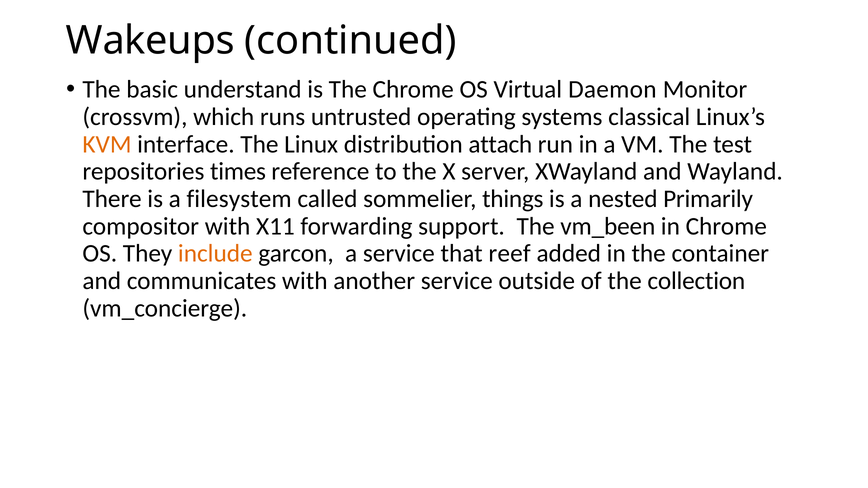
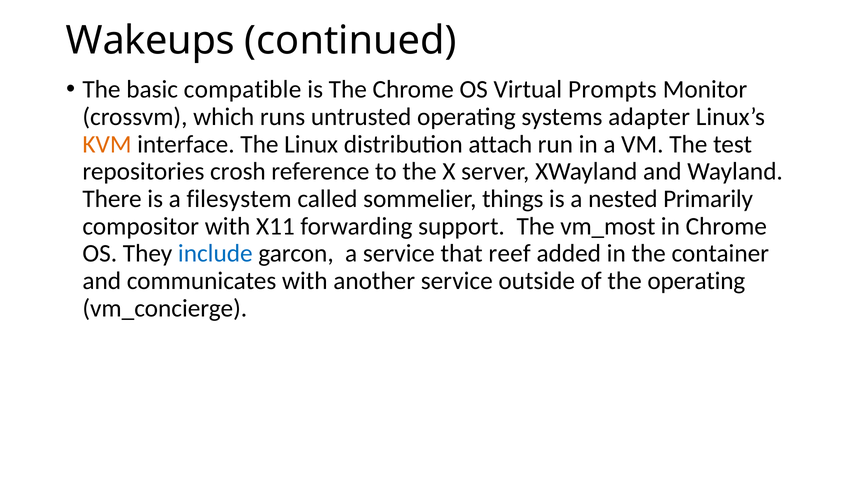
understand: understand -> compatible (243, 90)
Daemon: Daemon -> Prompts (612, 90)
classical: classical -> adapter (649, 117)
times: times -> crosh (238, 172)
vm_been: vm_been -> vm_most (608, 226)
include colour: orange -> blue (215, 254)
the collection: collection -> operating (696, 281)
